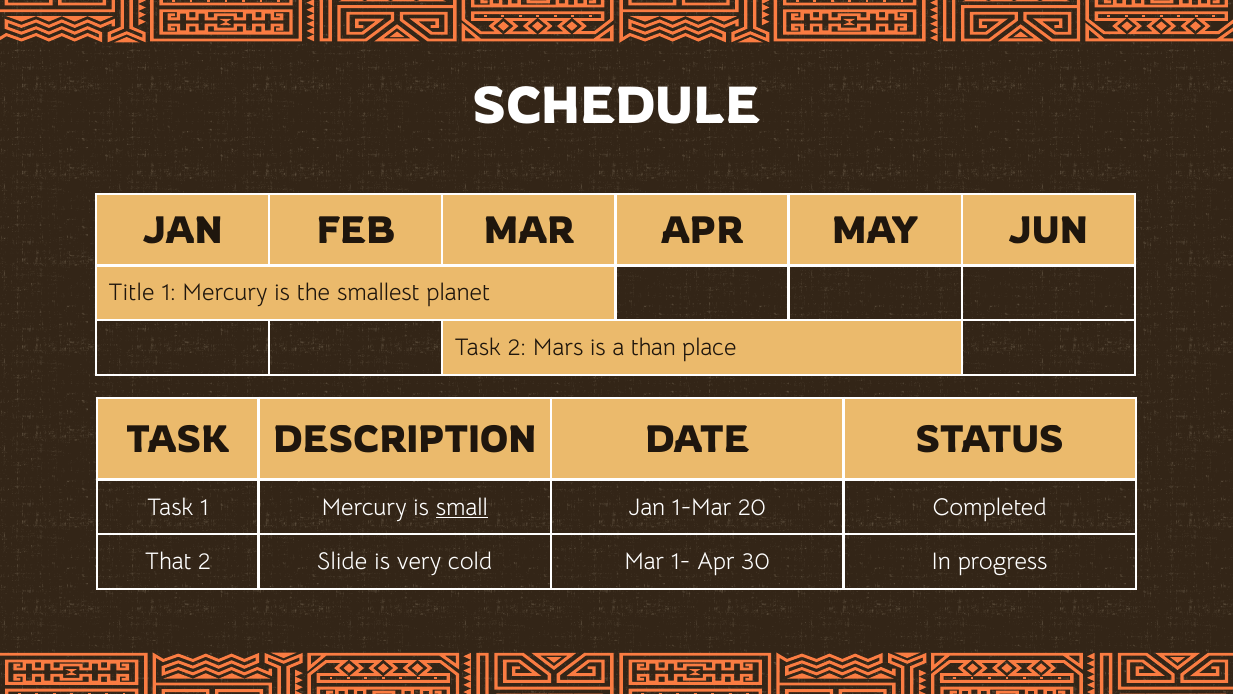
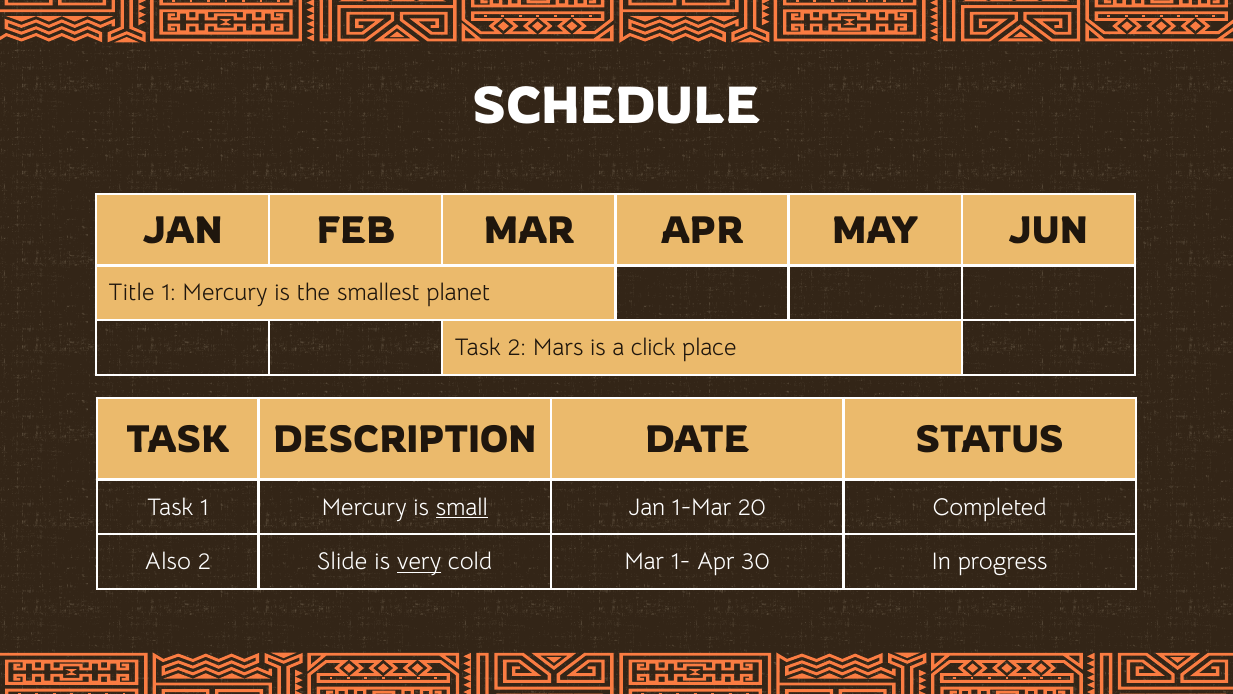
than: than -> click (653, 348)
That: That -> Also (168, 562)
very underline: none -> present (419, 562)
